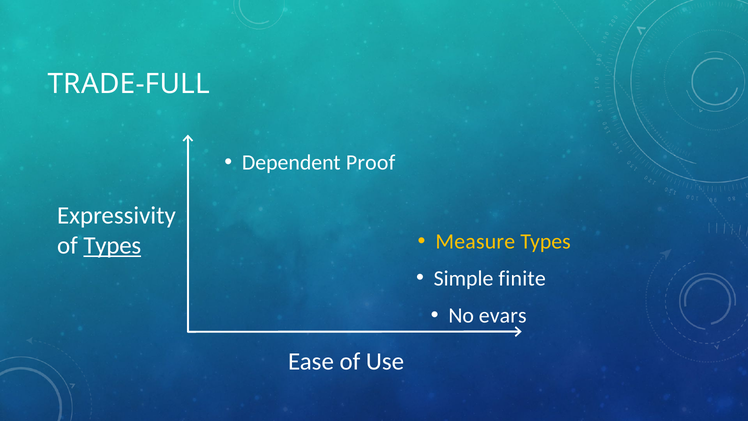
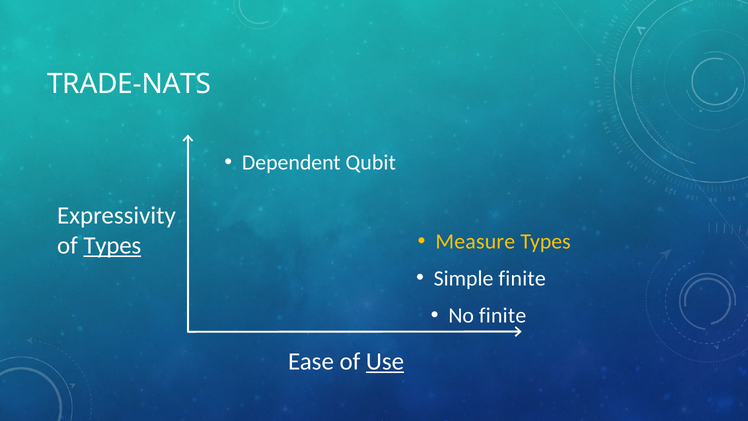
TRADE-FULL: TRADE-FULL -> TRADE-NATS (129, 84)
Proof: Proof -> Qubit (371, 162)
No evars: evars -> finite (503, 315)
Use underline: none -> present (385, 361)
